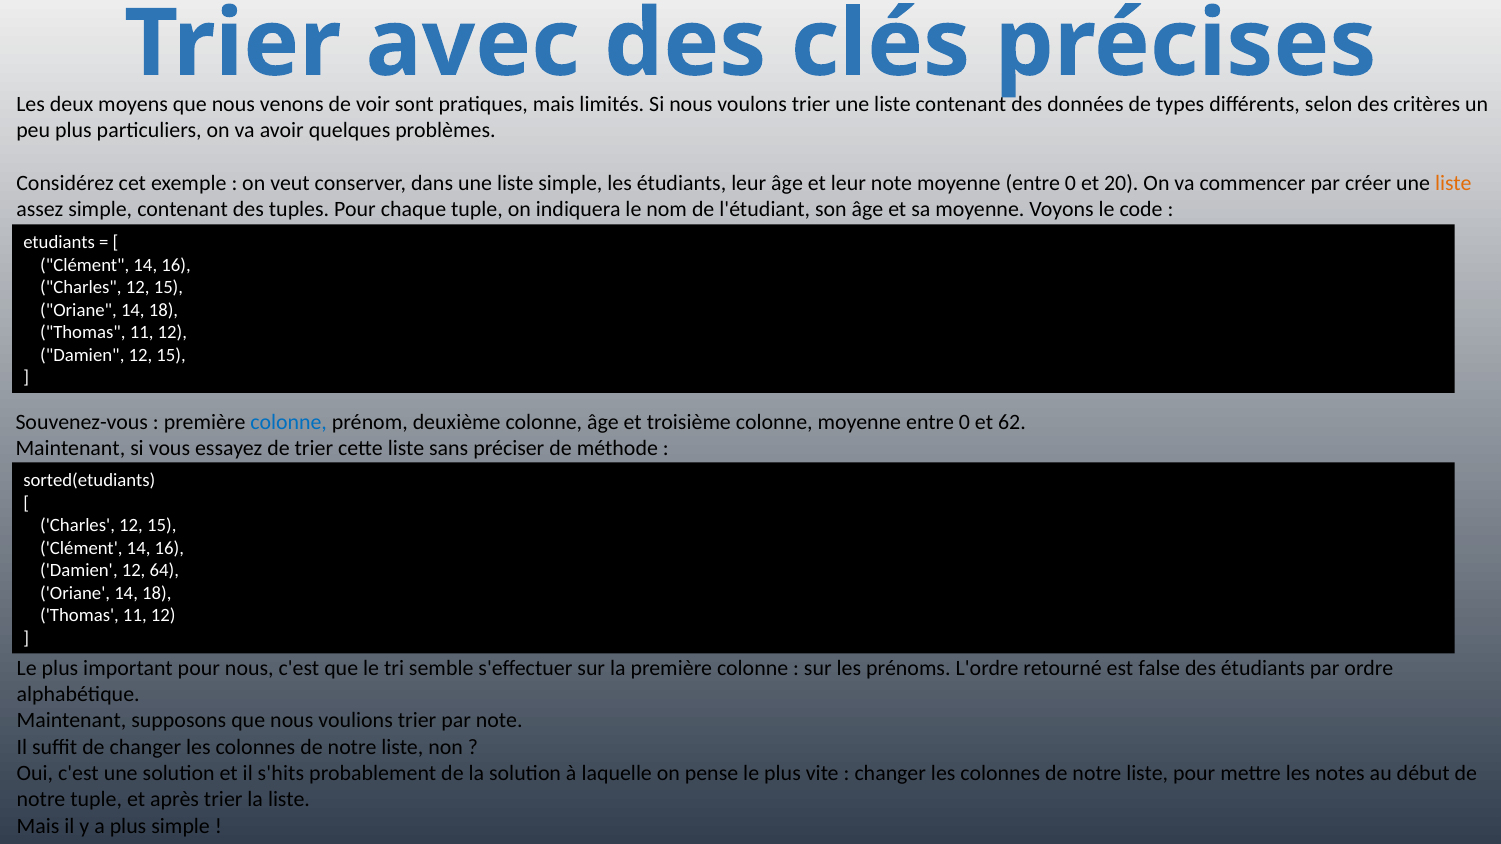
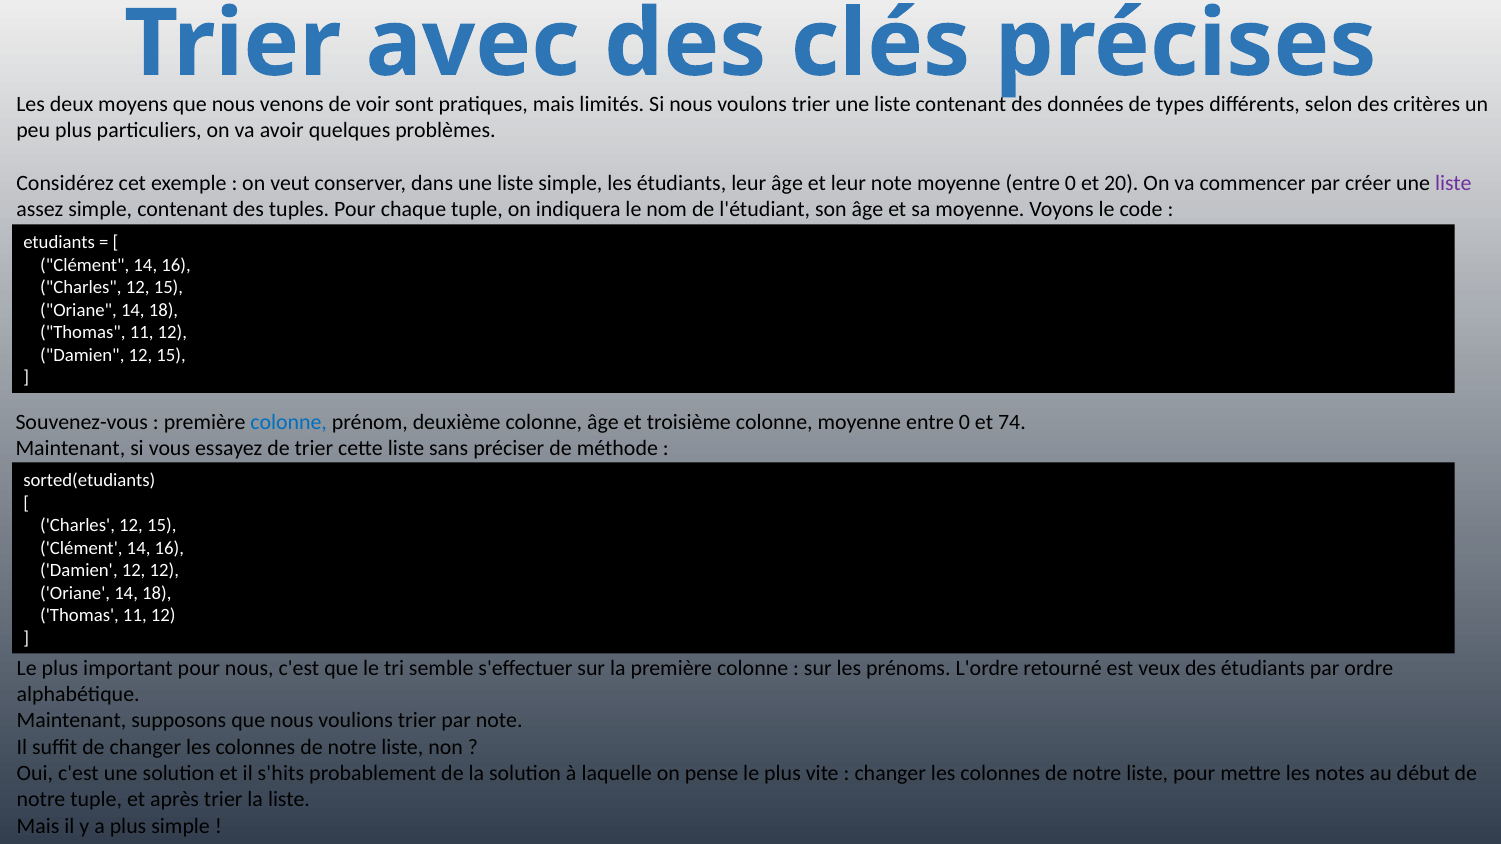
liste colour: orange -> purple (1453, 183)
62: 62 -> 74 (1012, 423)
12 64: 64 -> 12 (164, 571)
false: false -> veux (1159, 668)
